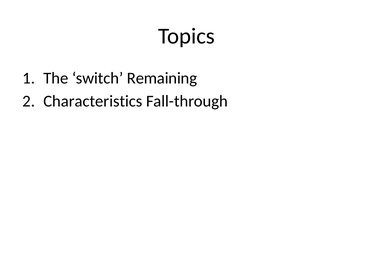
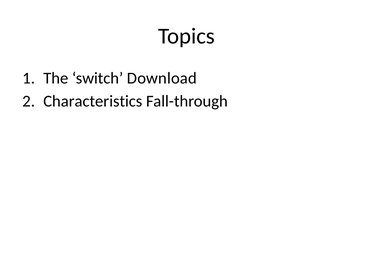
Remaining: Remaining -> Download (162, 78)
